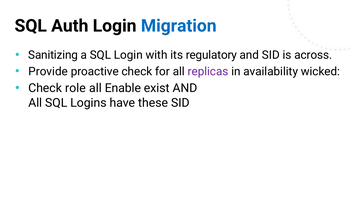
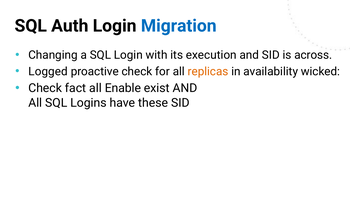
Sanitizing: Sanitizing -> Changing (53, 55)
regulatory: regulatory -> execution (211, 55)
Provide: Provide -> Logged (48, 71)
replicas colour: purple -> orange (208, 71)
role: role -> fact (76, 88)
